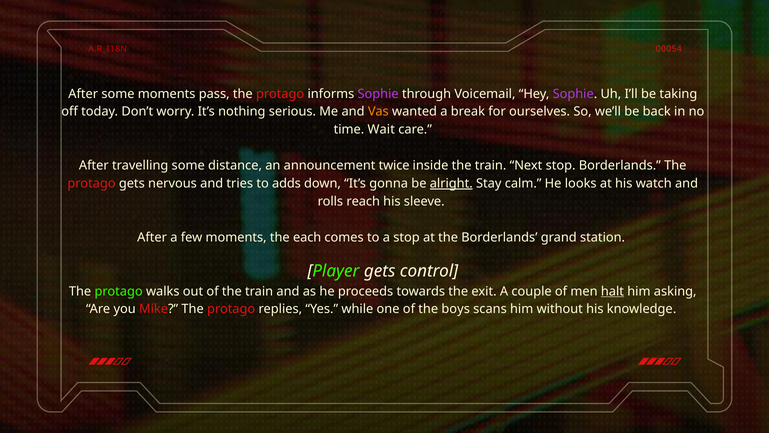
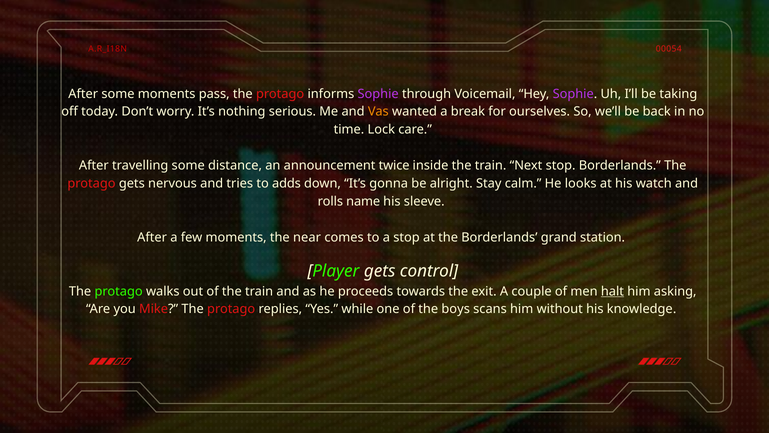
Wait: Wait -> Lock (381, 130)
alright underline: present -> none (451, 183)
reach: reach -> name (363, 201)
each: each -> near (307, 237)
